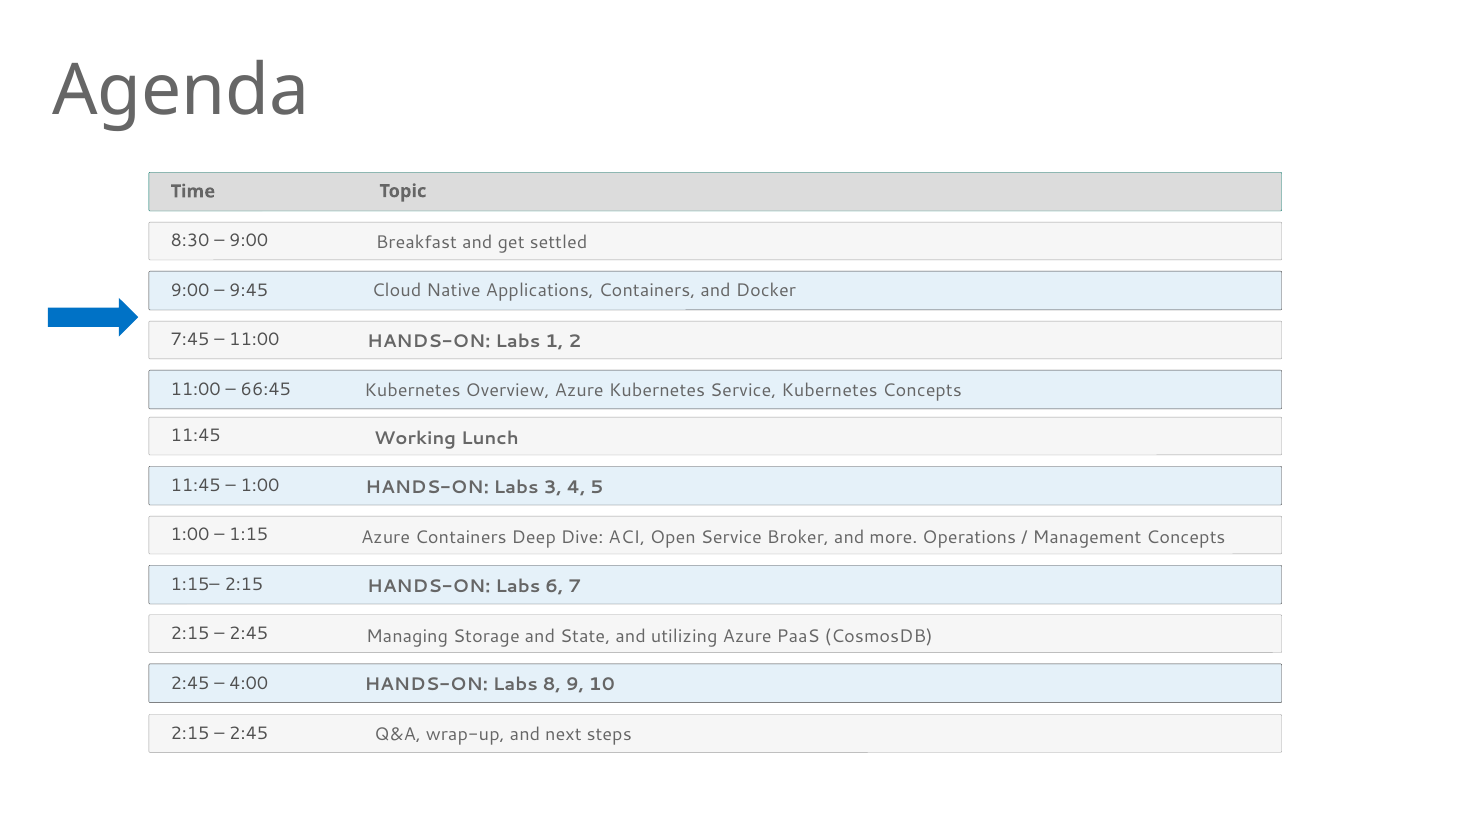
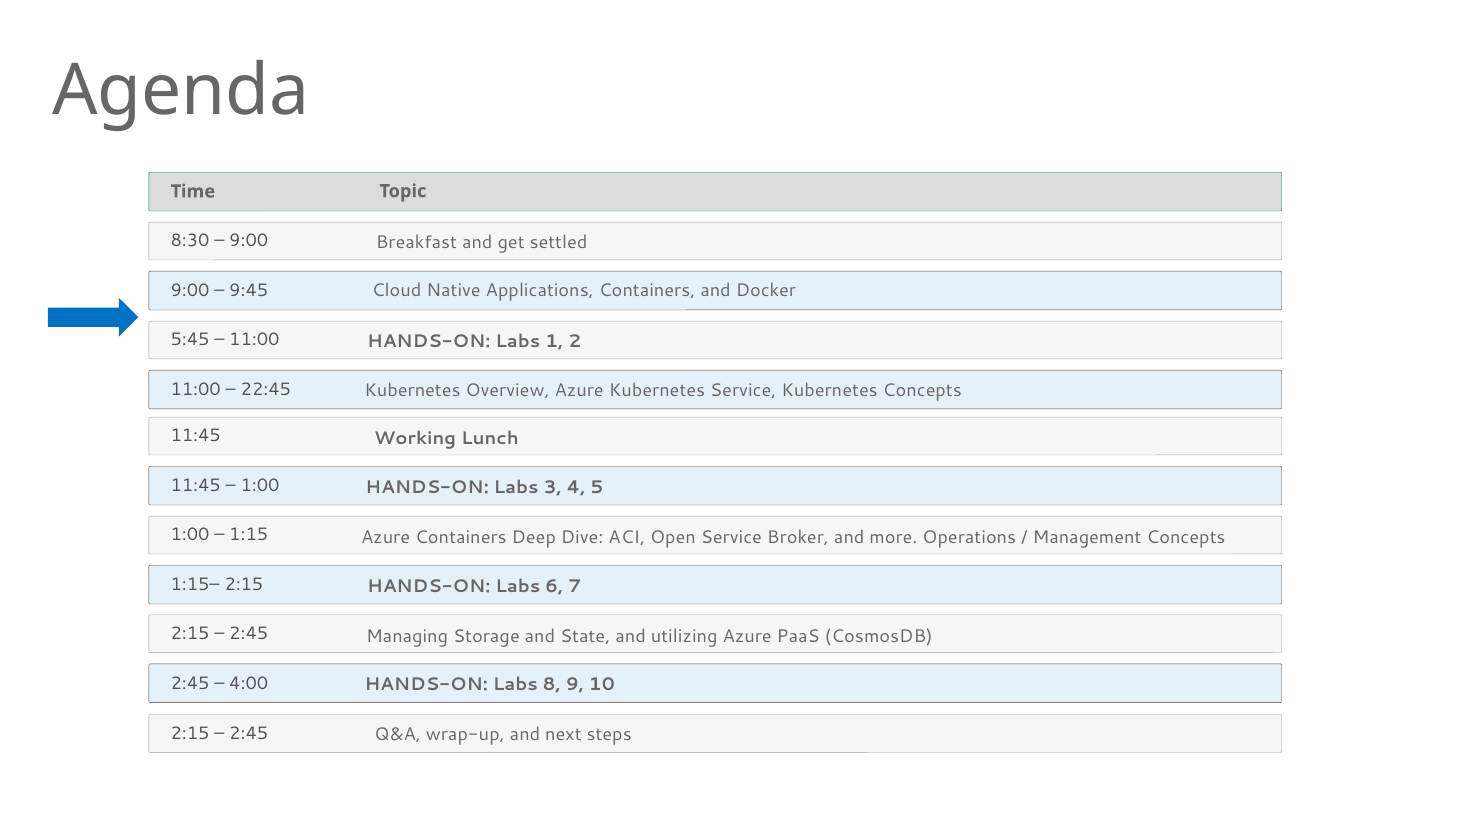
7:45: 7:45 -> 5:45 (190, 340)
66:45: 66:45 -> 22:45 (266, 389)
